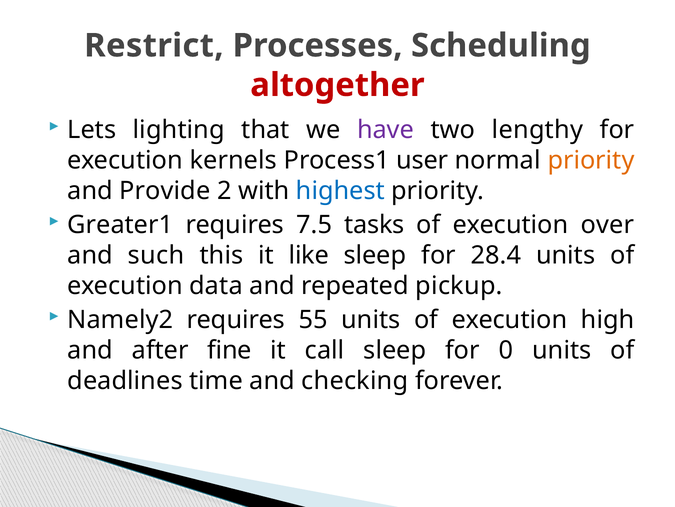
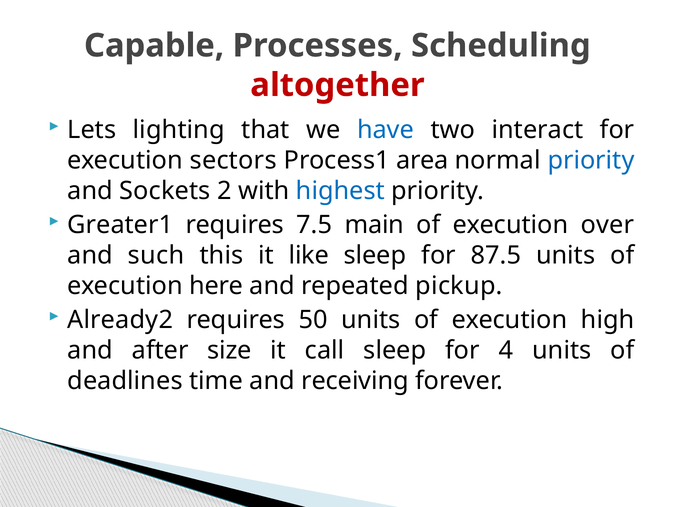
Restrict: Restrict -> Capable (154, 46)
have colour: purple -> blue (386, 130)
lengthy: lengthy -> interact (538, 130)
kernels: kernels -> sectors (233, 160)
user: user -> area (422, 160)
priority colour: orange -> blue (591, 160)
Provide: Provide -> Sockets (165, 190)
tasks: tasks -> main (374, 225)
28.4: 28.4 -> 87.5 (496, 255)
data: data -> here (216, 285)
Namely2: Namely2 -> Already2 (120, 320)
55: 55 -> 50 (313, 320)
fine: fine -> size (230, 350)
0: 0 -> 4 (506, 350)
checking: checking -> receiving (355, 380)
